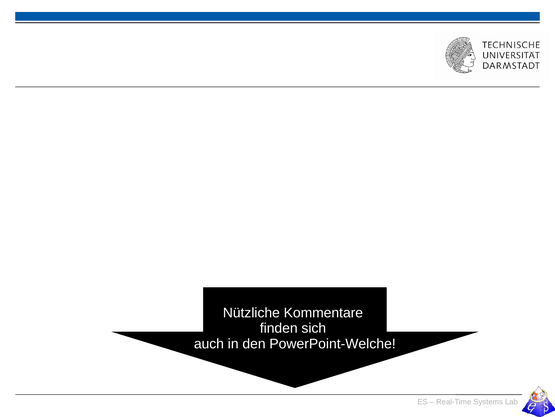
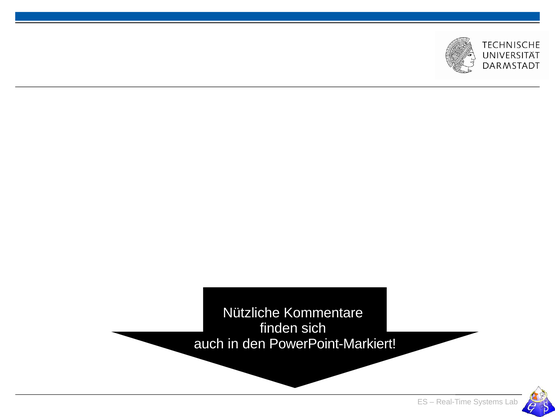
PowerPoint-Welche: PowerPoint-Welche -> PowerPoint-Markiert (333, 343)
